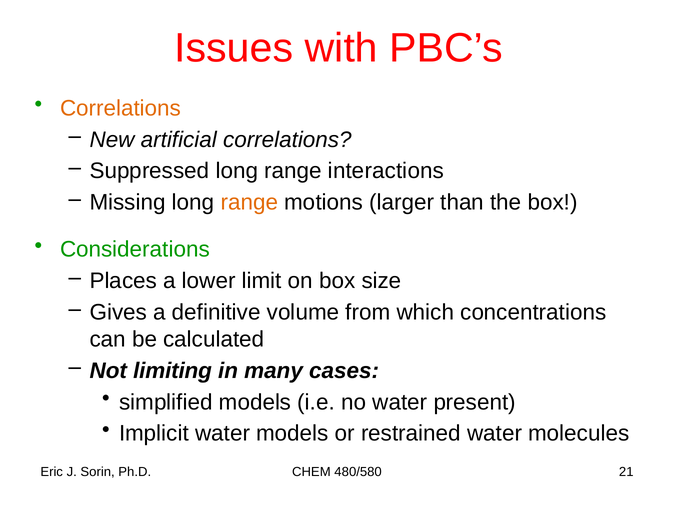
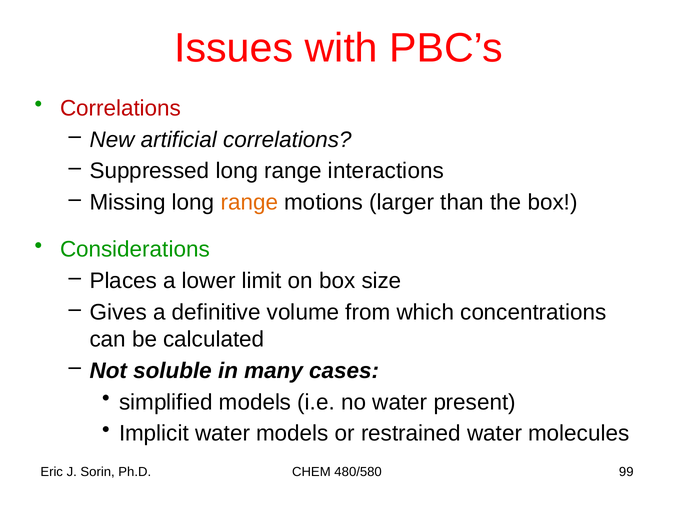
Correlations colour: orange -> red (121, 108)
limiting: limiting -> soluble (172, 371)
21: 21 -> 99 (626, 472)
